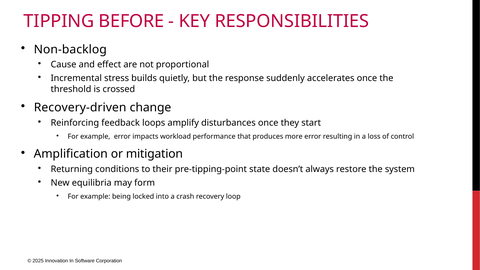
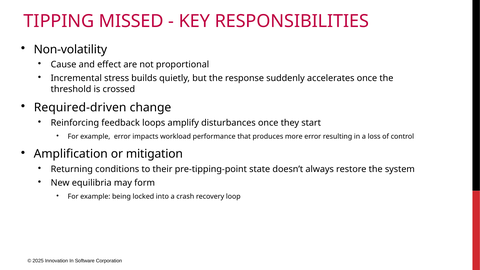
BEFORE: BEFORE -> MISSED (131, 21)
Non-backlog: Non-backlog -> Non-volatility (70, 49)
Recovery-driven: Recovery-driven -> Required-driven (80, 108)
